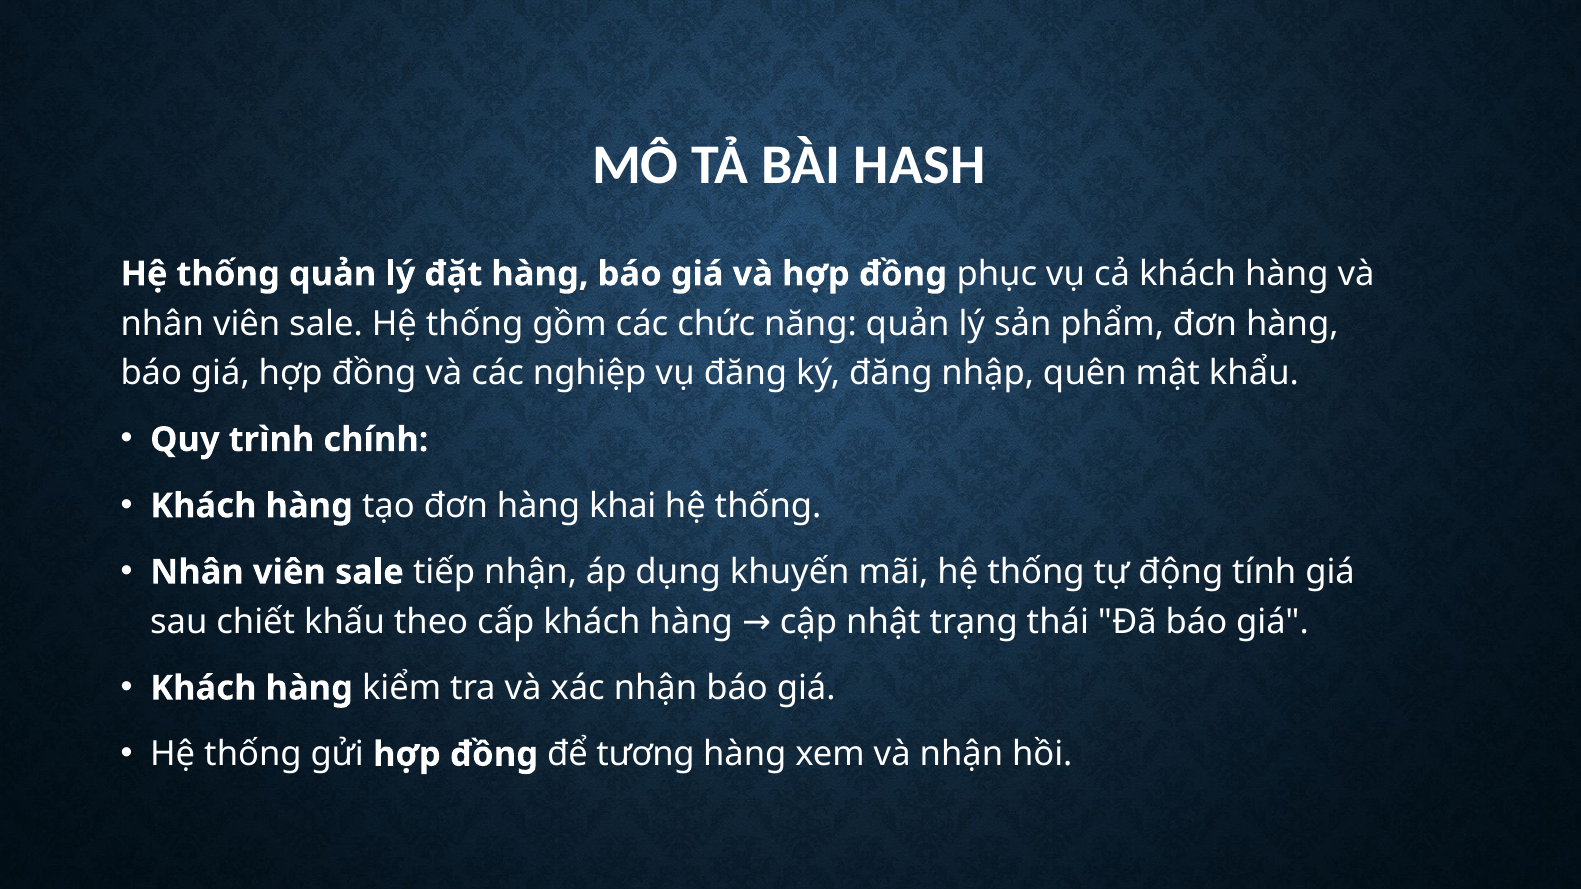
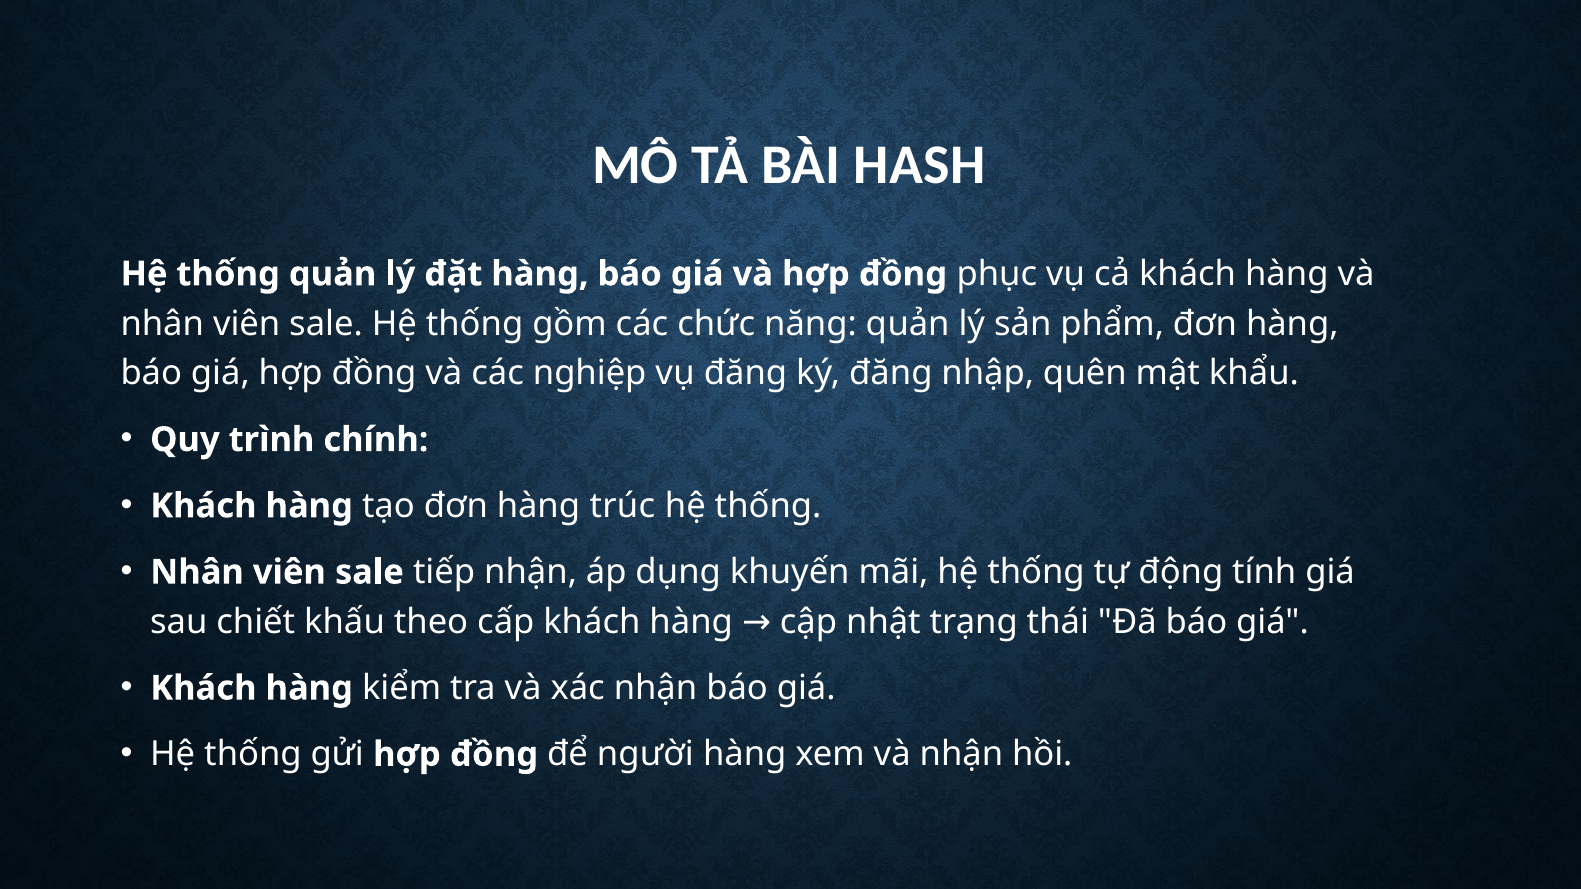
khai: khai -> trúc (622, 506)
tương: tương -> người (645, 755)
